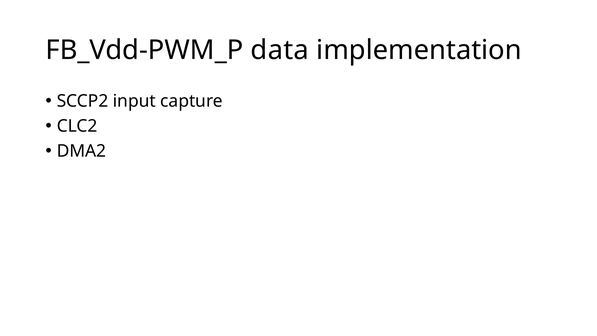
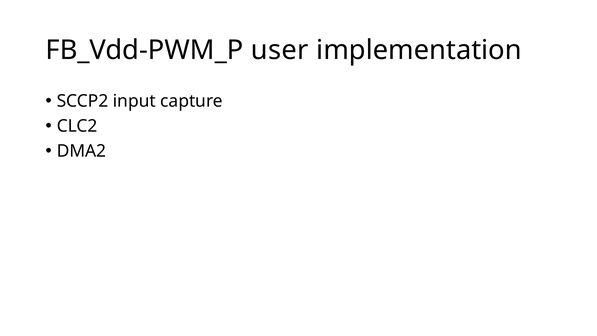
data: data -> user (280, 50)
